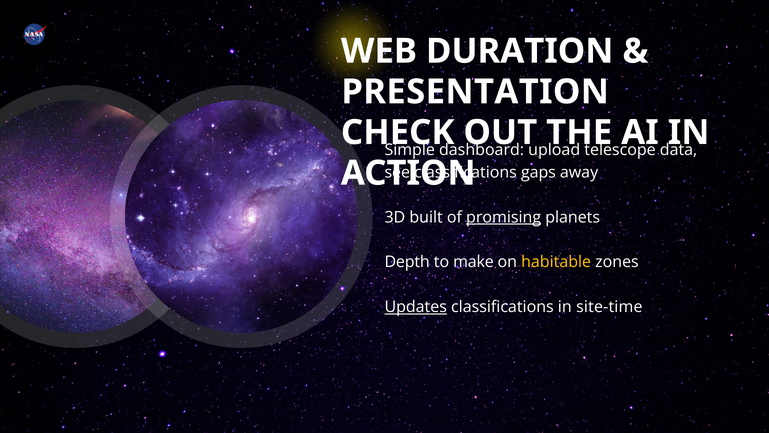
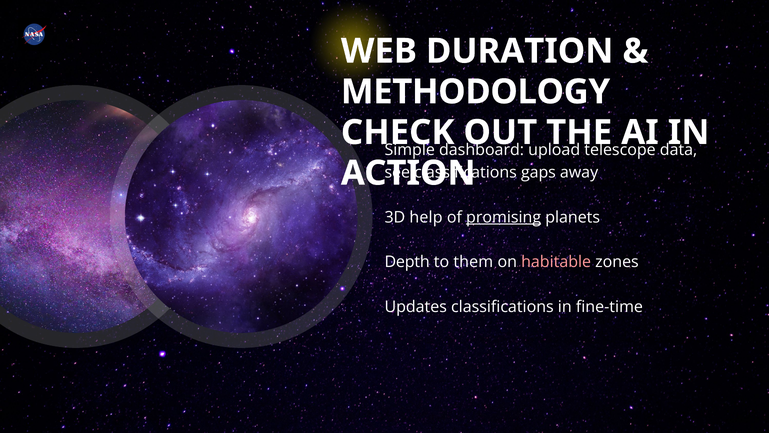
PRESENTATION: PRESENTATION -> METHODOLOGY (475, 92)
built: built -> help (426, 217)
make: make -> them (473, 262)
habitable colour: yellow -> pink (556, 262)
Updates underline: present -> none (416, 307)
site-time: site-time -> fine-time (609, 307)
